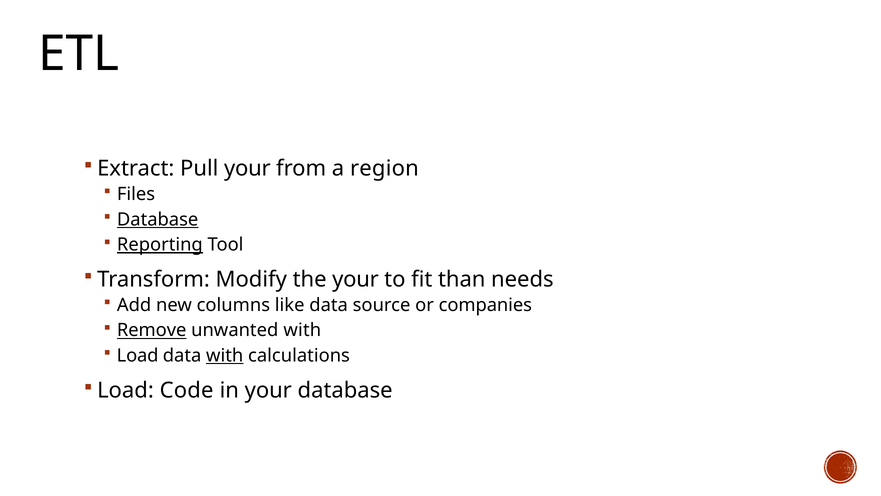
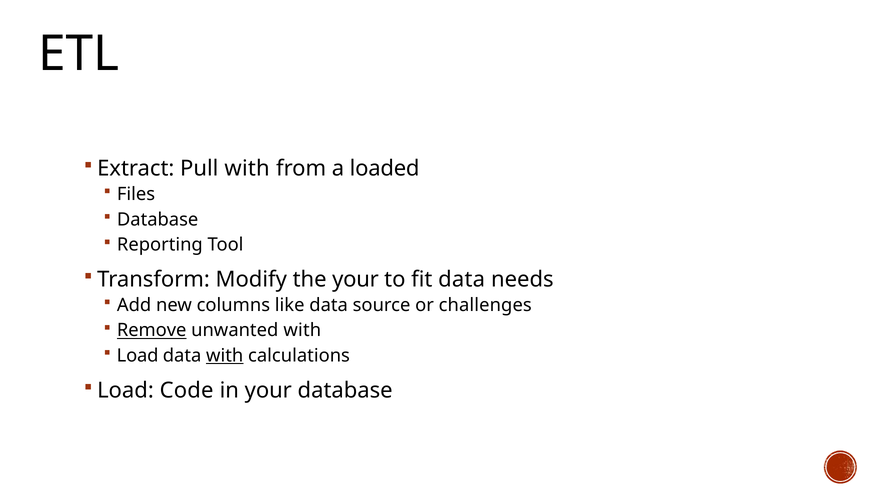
Pull your: your -> with (247, 168)
region: region -> loaded (385, 168)
Database underline: present -> none (158, 219)
Reporting underline: present -> none (160, 245)
fit than: than -> data (462, 279)
companies: companies -> challenges (485, 305)
